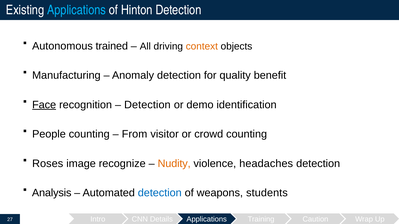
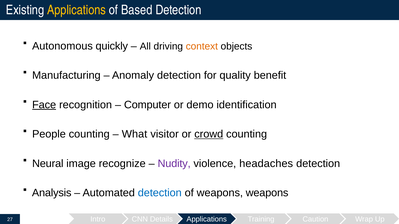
Applications colour: light blue -> yellow (77, 10)
Hinton: Hinton -> Based (137, 10)
trained: trained -> quickly (112, 46)
Detection: Detection -> Computer (147, 105)
From: From -> What (135, 134)
crowd underline: none -> present (209, 134)
Roses: Roses -> Neural (48, 164)
Nudity colour: orange -> purple (174, 164)
weapons students: students -> weapons (267, 193)
